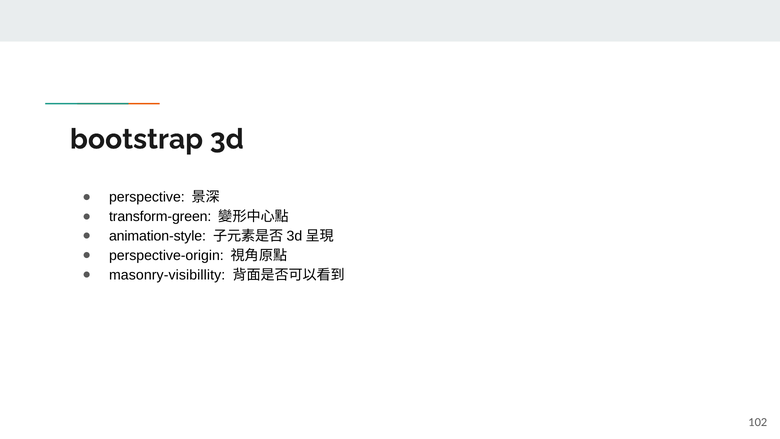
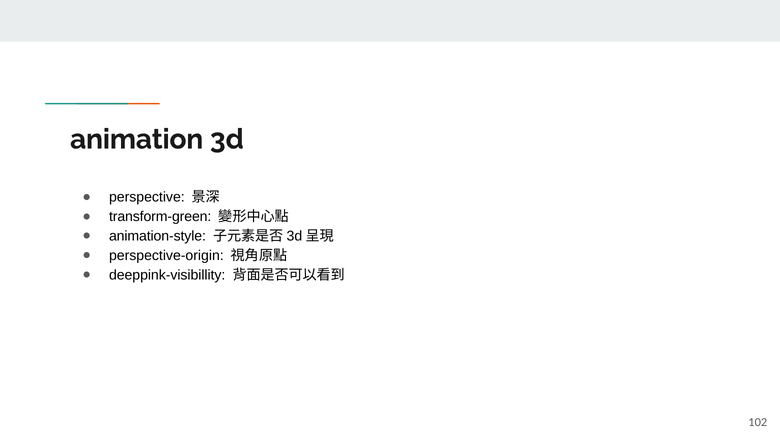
bootstrap: bootstrap -> animation (137, 139)
masonry-visibillity: masonry-visibillity -> deeppink-visibillity (167, 275)
